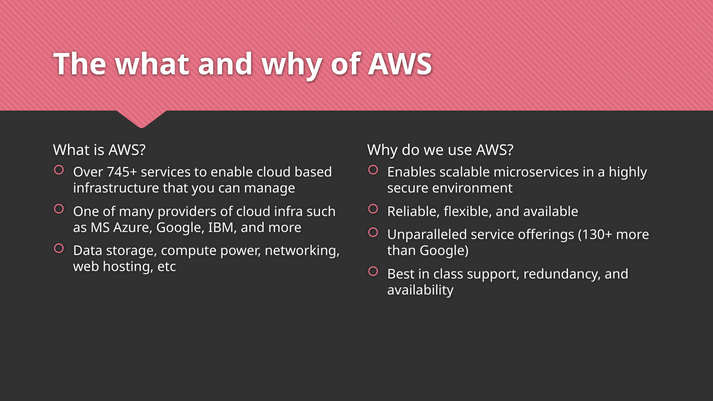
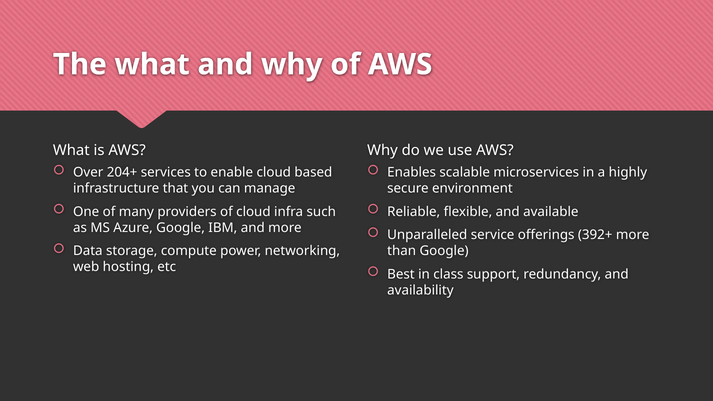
745+: 745+ -> 204+ (122, 173)
130+: 130+ -> 392+ (595, 235)
